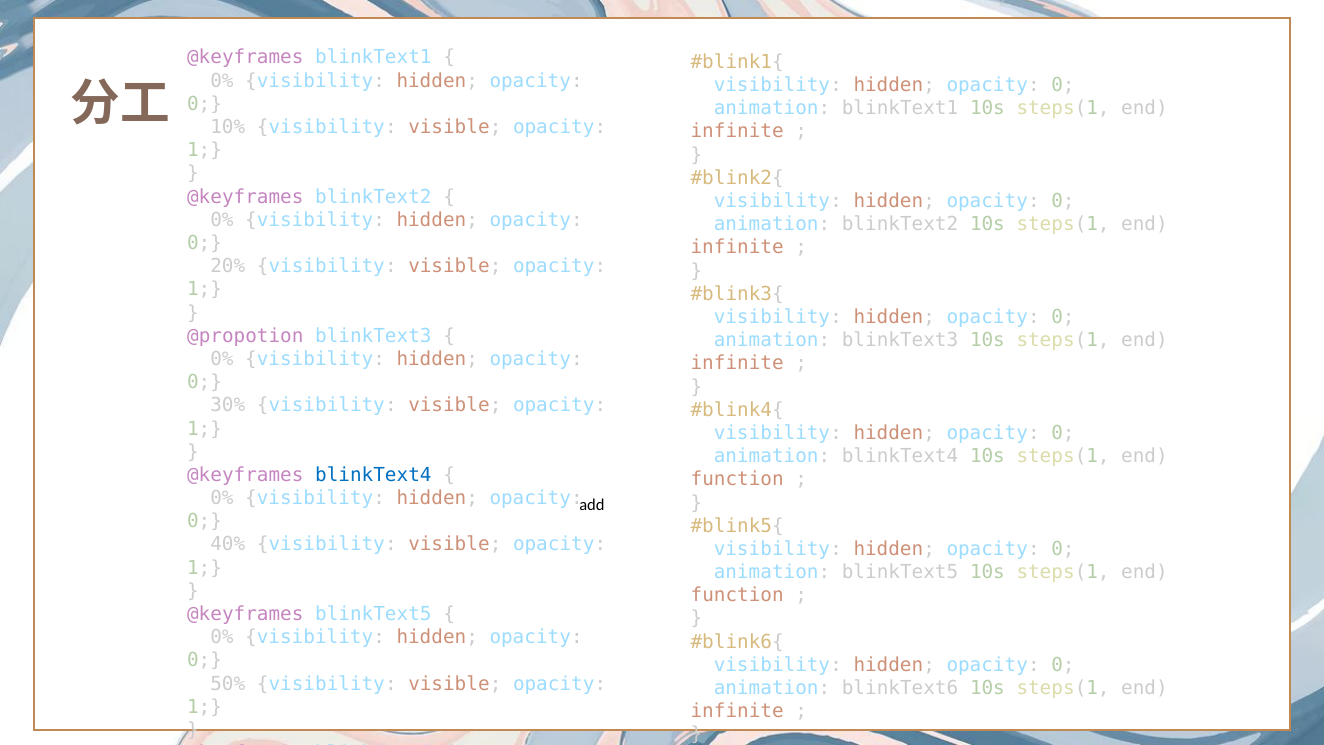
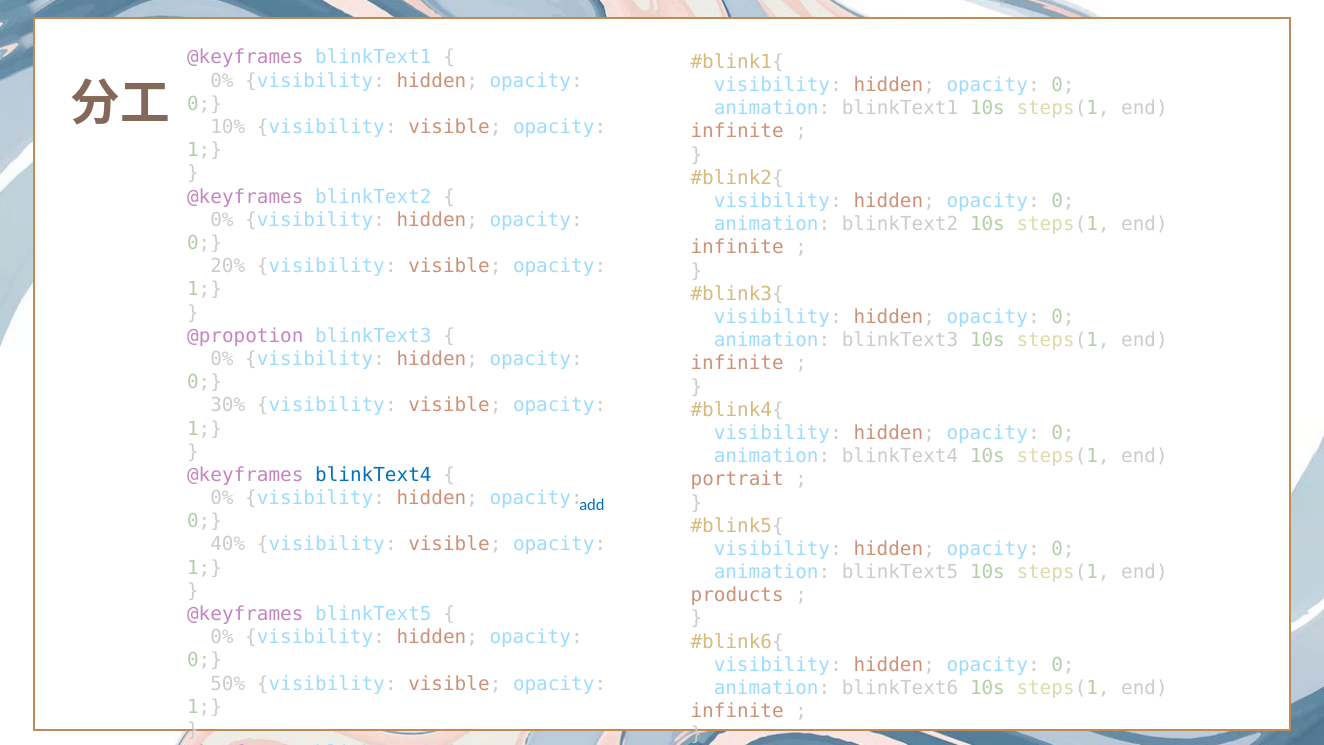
function: function -> portrait (737, 479)
add colour: black -> blue (592, 504)
function: function -> products (737, 595)
